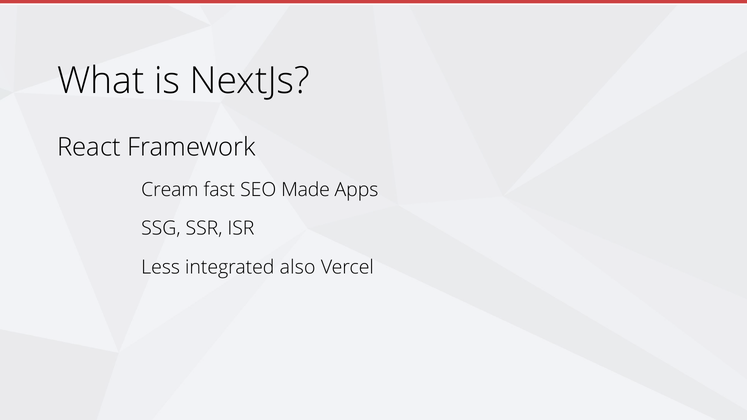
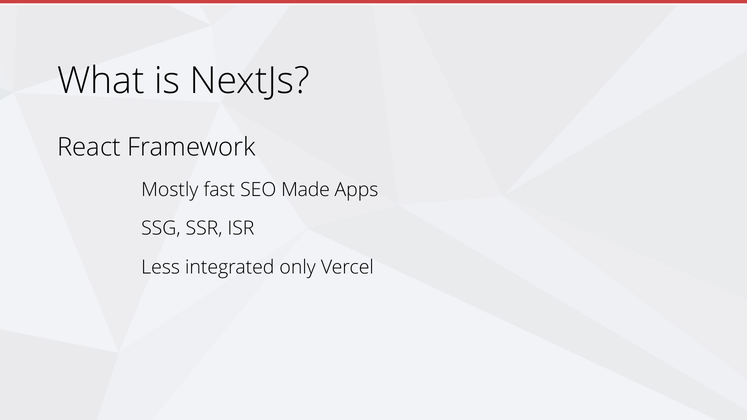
Cream: Cream -> Mostly (170, 190)
also: also -> only (298, 267)
